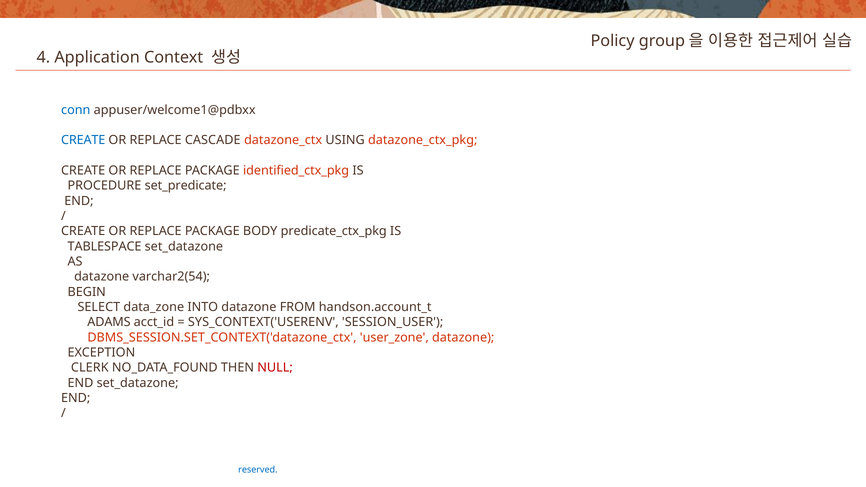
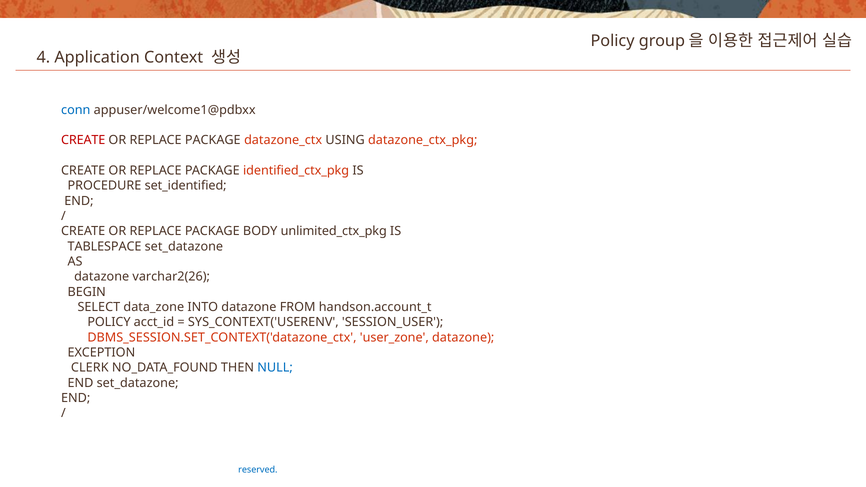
CREATE colour: blue -> red (83, 140)
CASCADE: CASCADE -> PACKAGE (213, 140)
set_predicate: set_predicate -> set_identified (186, 186)
predicate_ctx_pkg: predicate_ctx_pkg -> unlimited_ctx_pkg (334, 231)
varchar2(54: varchar2(54 -> varchar2(26 (171, 277)
ADAMS: ADAMS -> POLICY (109, 322)
NULL colour: red -> blue (275, 368)
